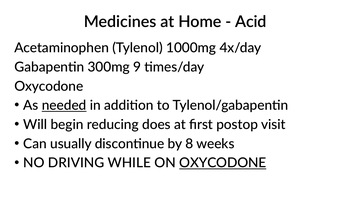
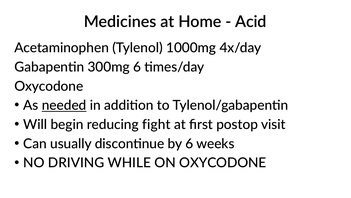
300mg 9: 9 -> 6 (137, 67)
does: does -> fight (156, 124)
by 8: 8 -> 6 (189, 143)
OXYCODONE underline: present -> none (223, 163)
